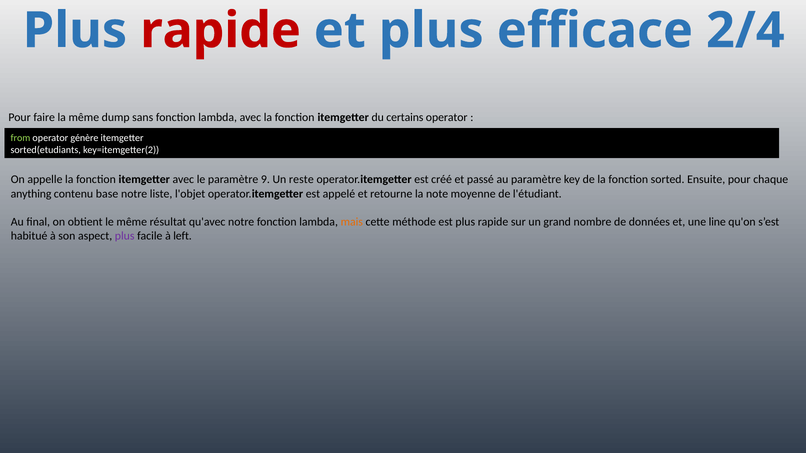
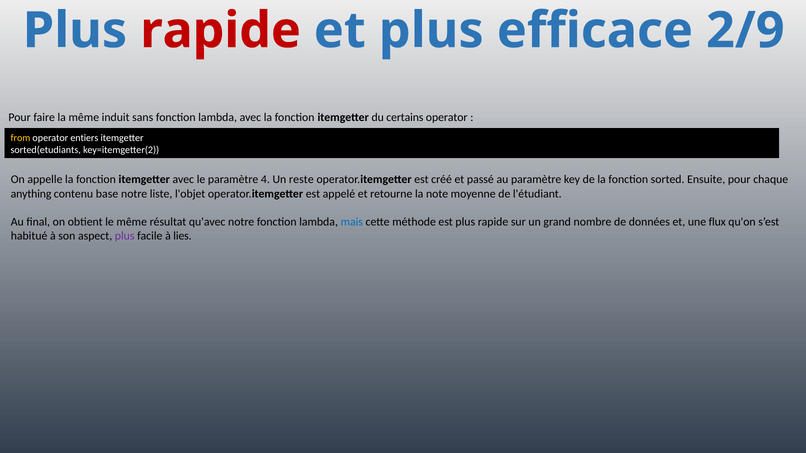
2/4: 2/4 -> 2/9 (745, 31)
dump: dump -> induit (116, 118)
from colour: light green -> yellow (20, 138)
génère: génère -> entiers (84, 138)
9: 9 -> 4 (265, 180)
mais colour: orange -> blue (352, 222)
line: line -> flux (717, 222)
left: left -> lies (183, 236)
